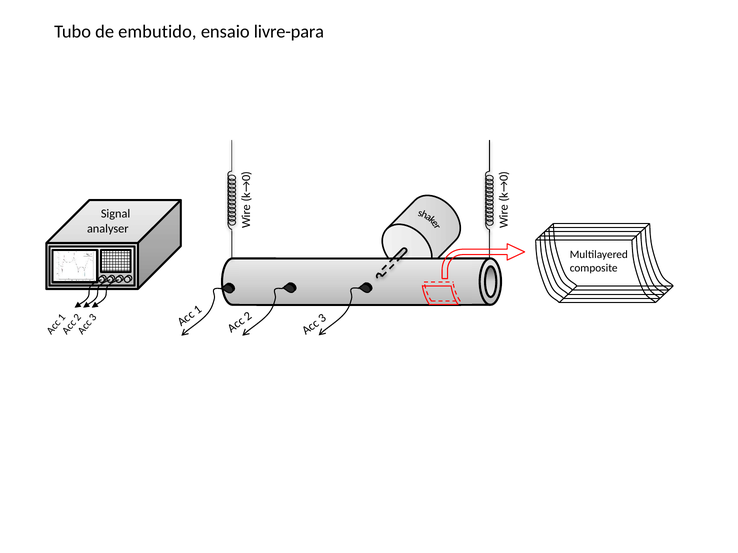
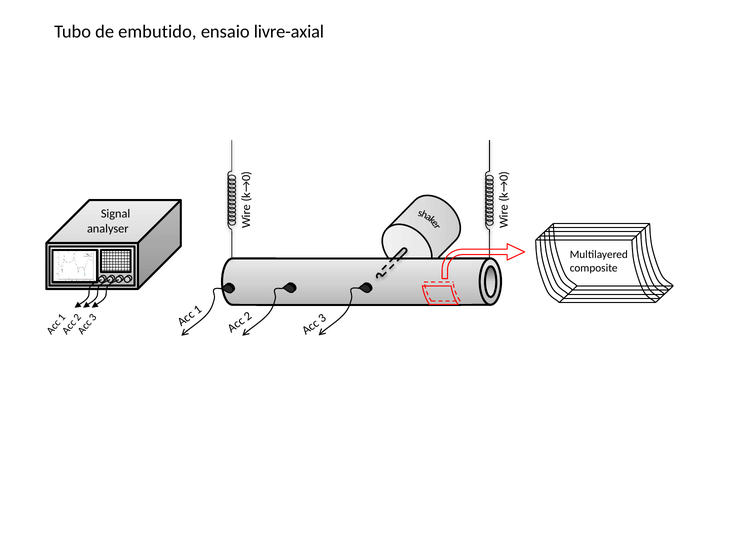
livre-para: livre-para -> livre-axial (289, 31)
